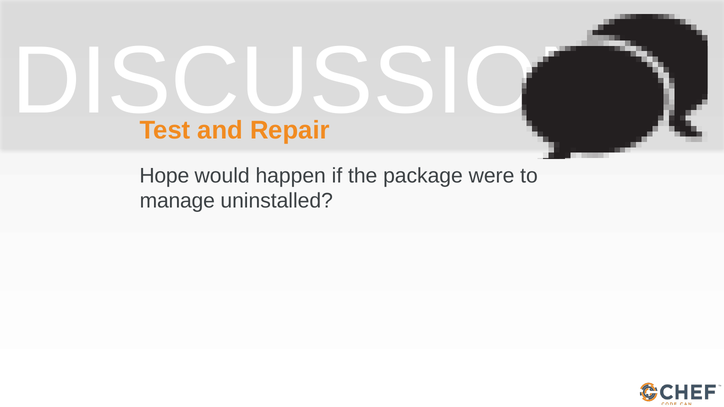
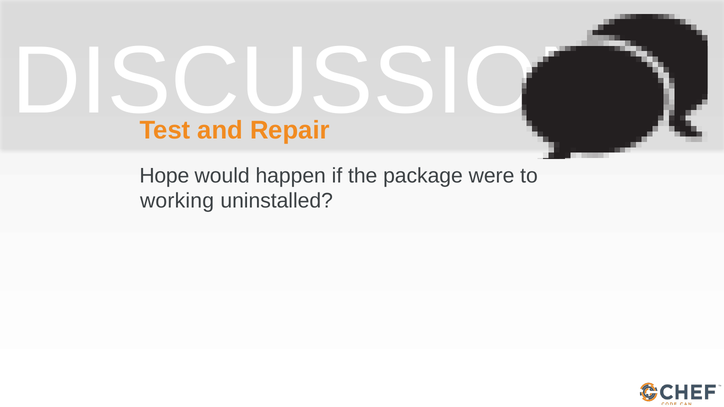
manage: manage -> working (177, 201)
